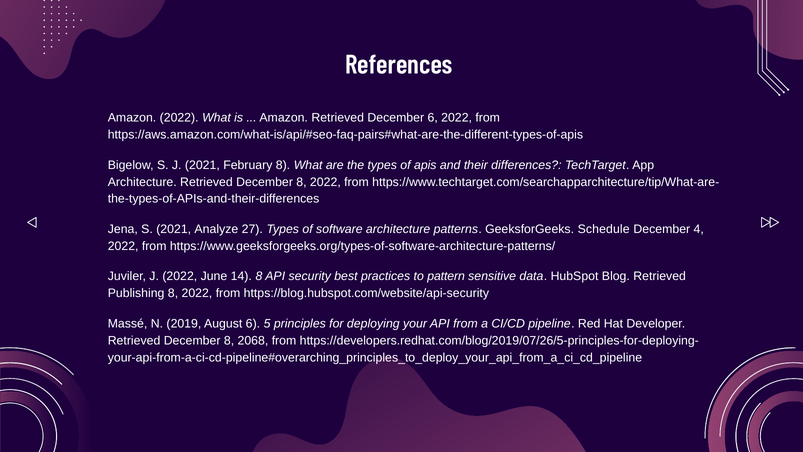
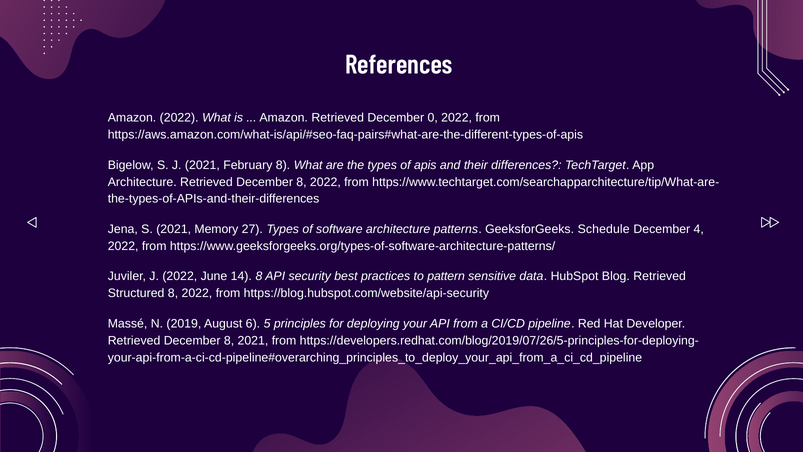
December 6: 6 -> 0 (433, 118)
Analyze: Analyze -> Memory (216, 229)
Publishing: Publishing -> Structured (136, 293)
8 2068: 2068 -> 2021 (253, 340)
